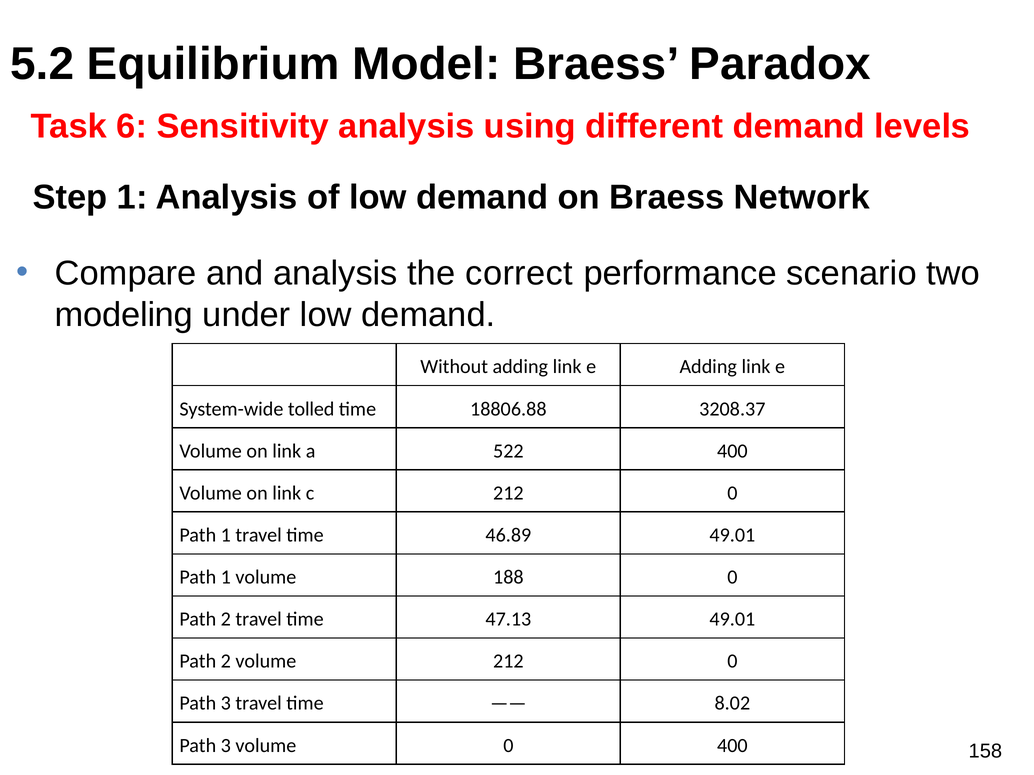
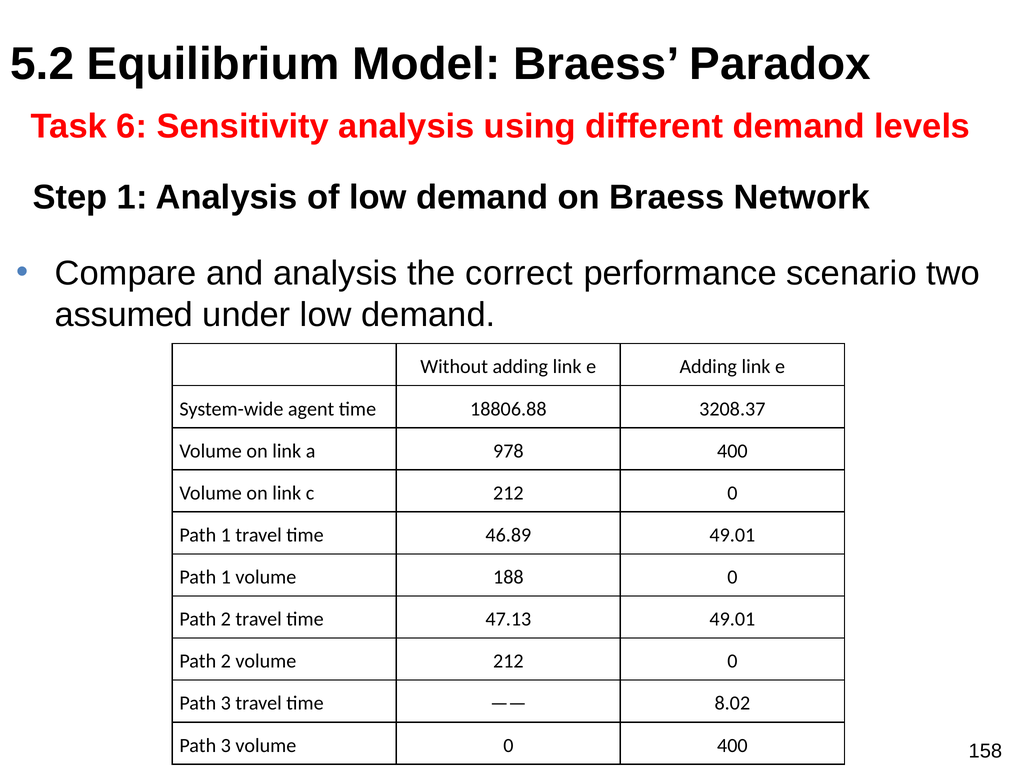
modeling: modeling -> assumed (124, 315)
tolled: tolled -> agent (311, 409)
522: 522 -> 978 (508, 451)
